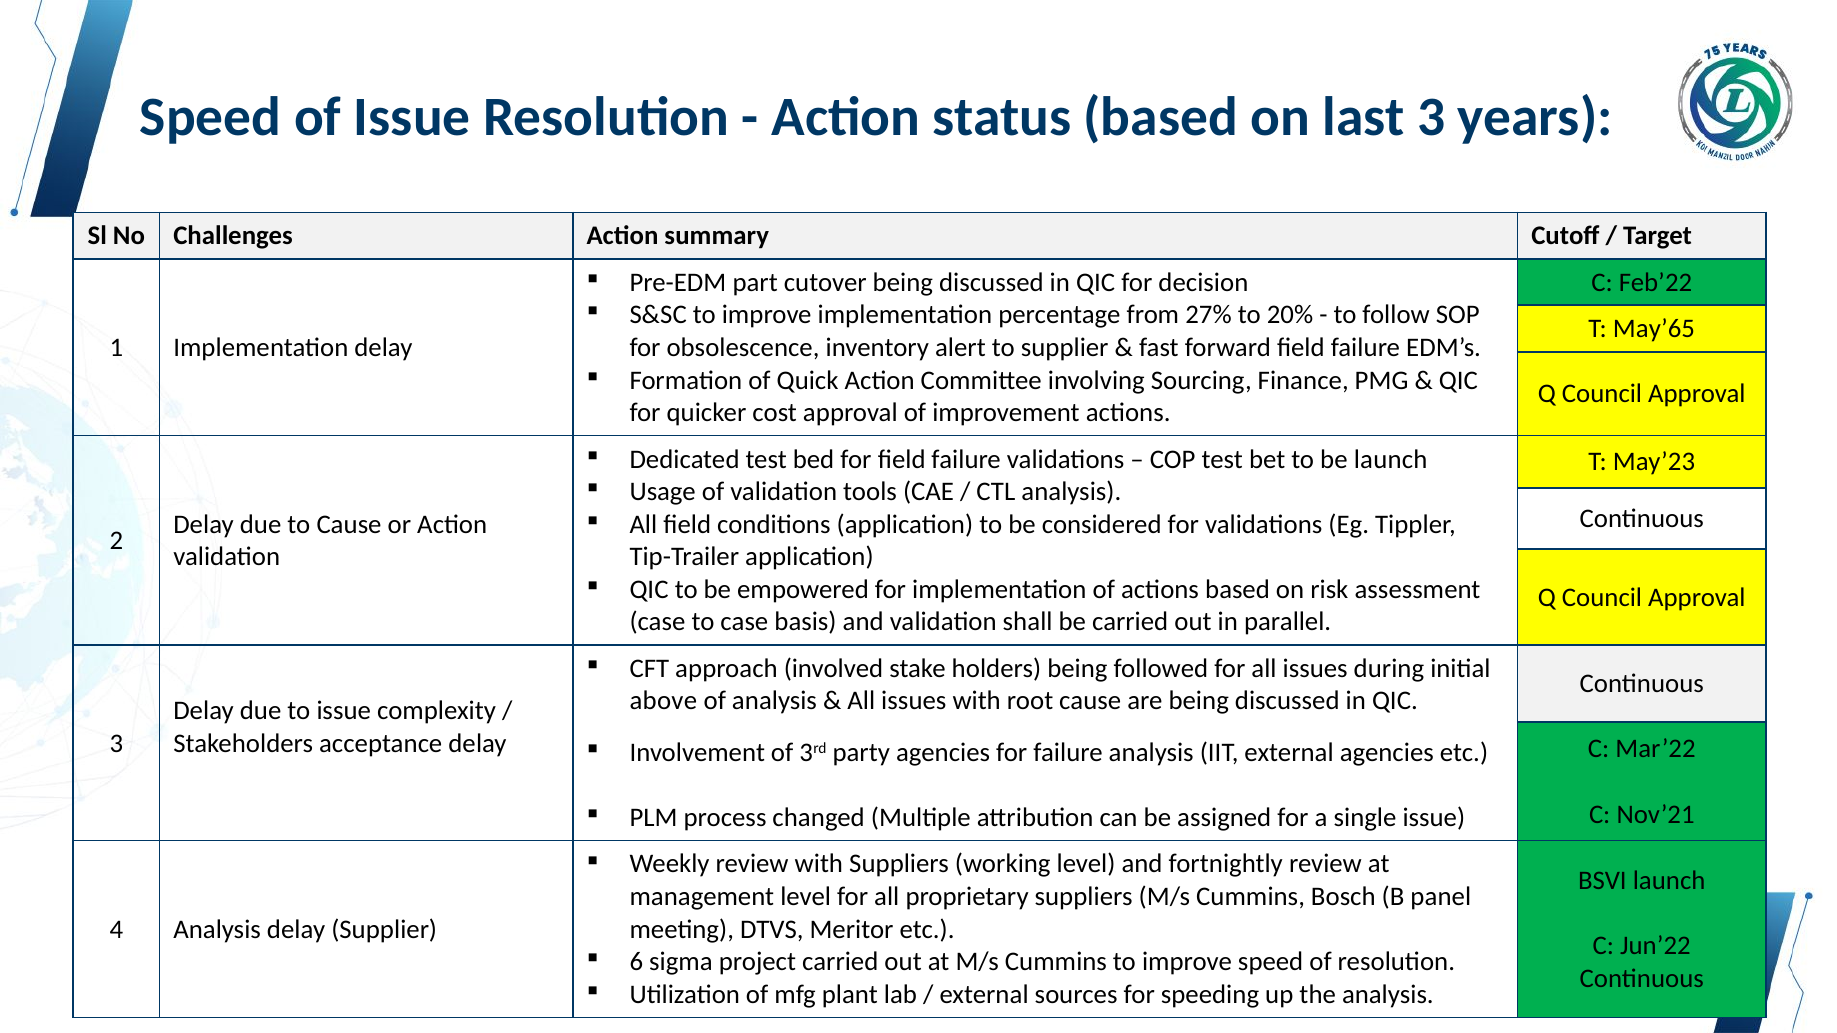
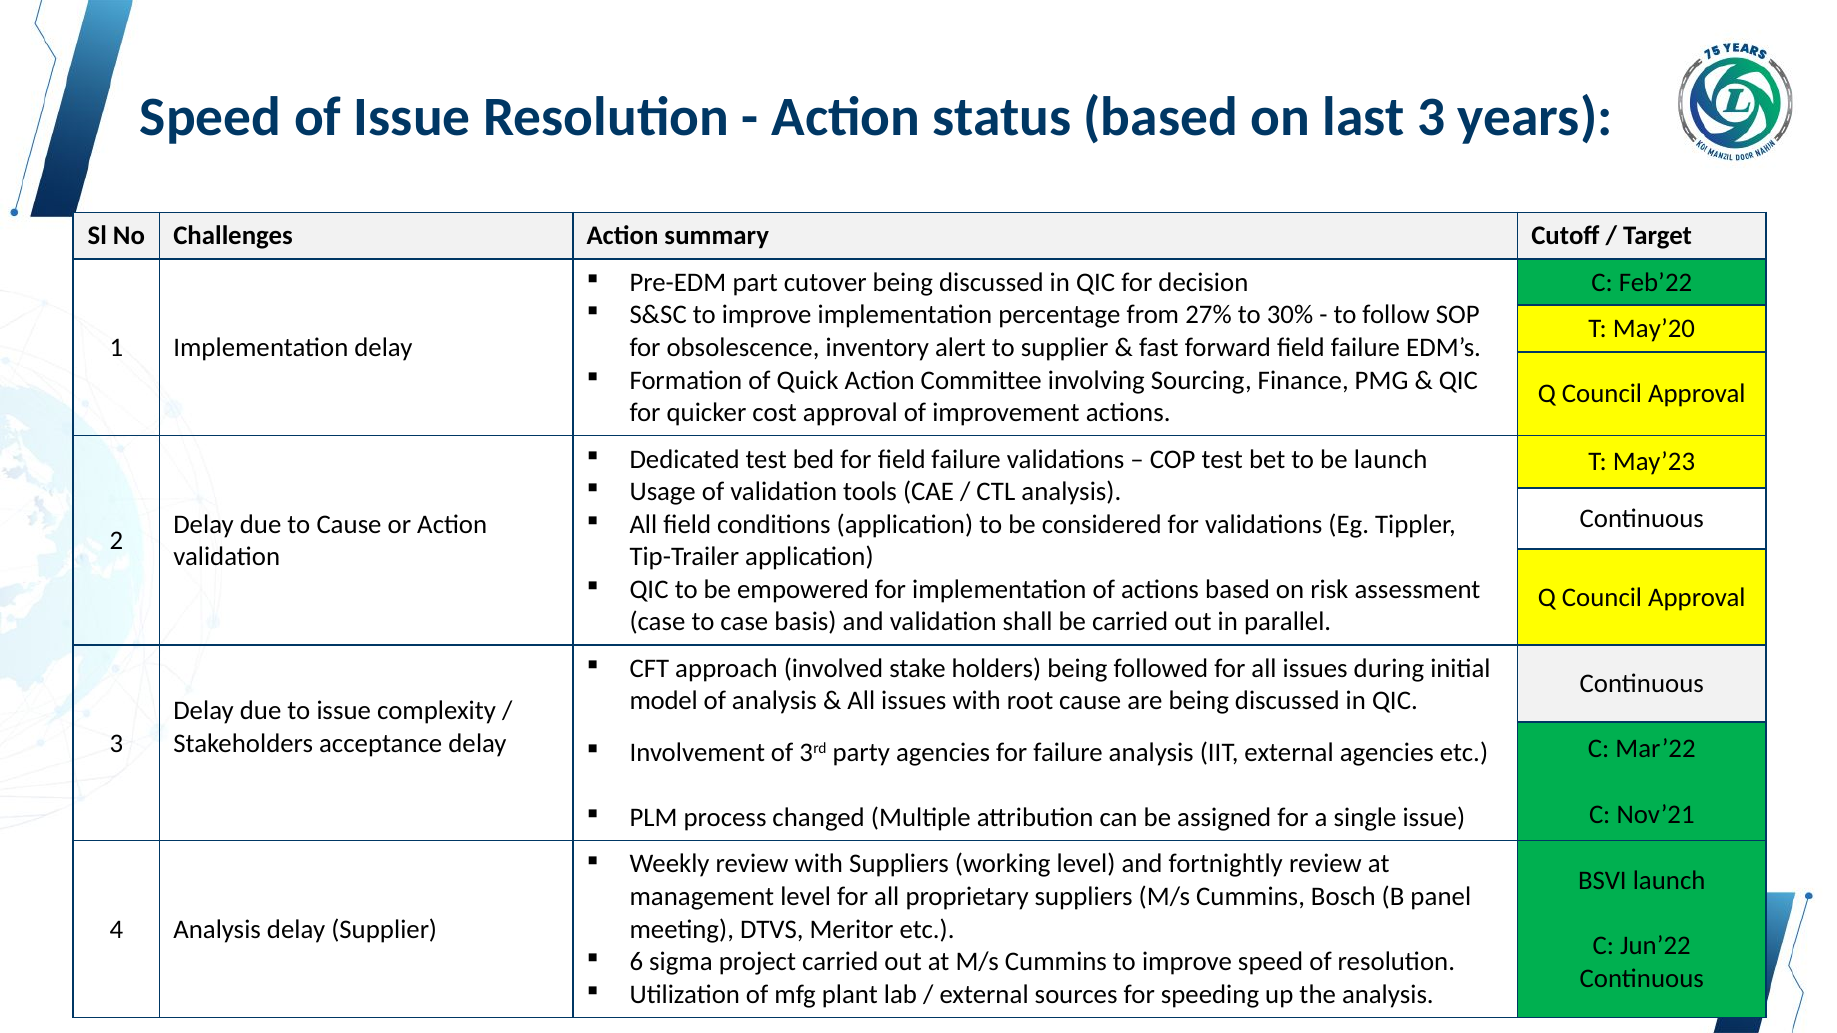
20%: 20% -> 30% (1290, 315)
May’65: May’65 -> May’20 (1654, 329)
above: above -> model (664, 701)
